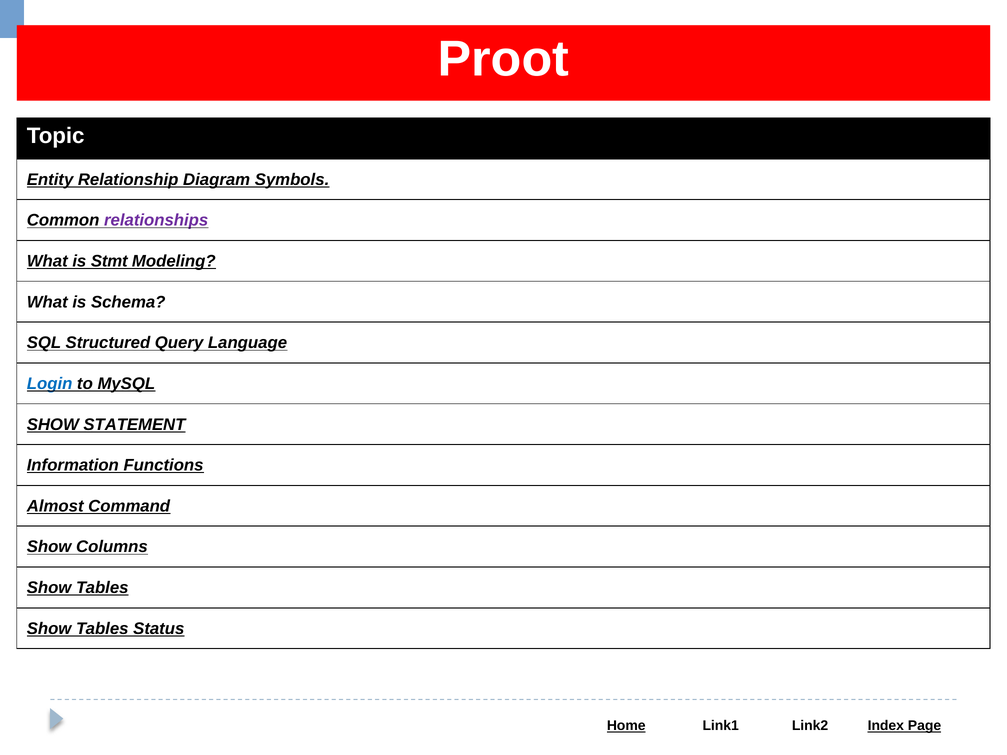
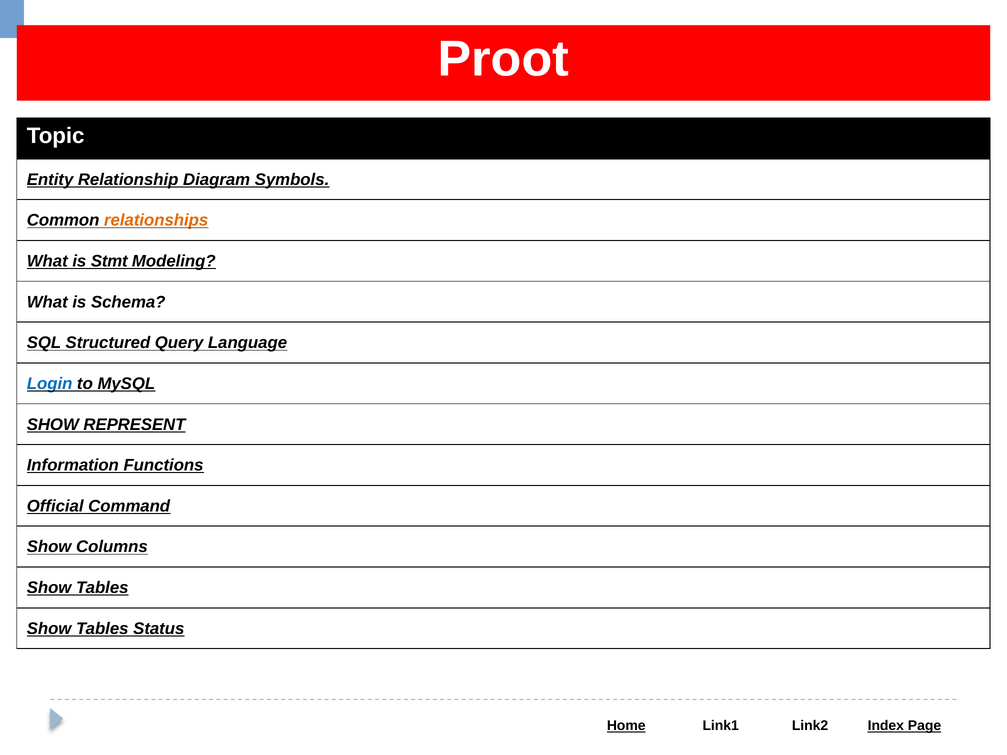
relationships colour: purple -> orange (156, 220)
STATEMENT: STATEMENT -> REPRESENT (134, 425)
Almost: Almost -> Official (55, 506)
